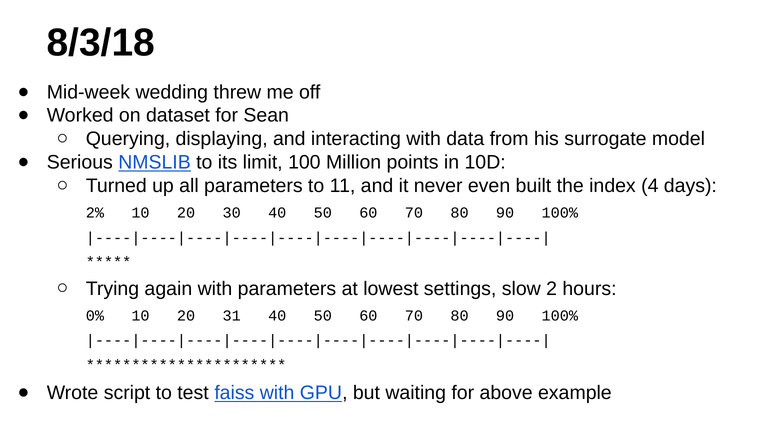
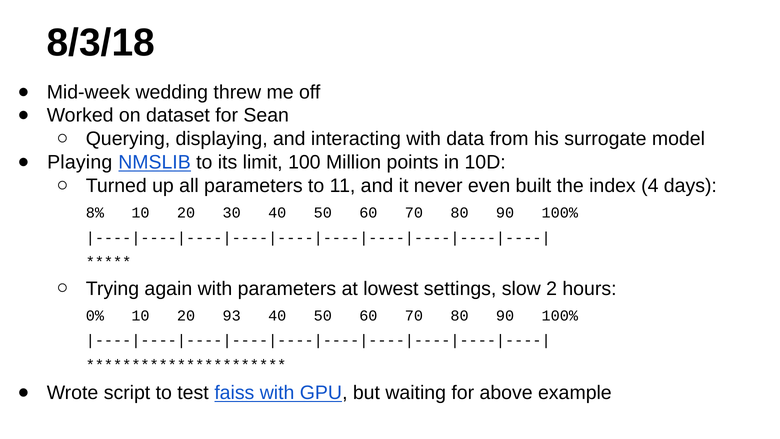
Serious: Serious -> Playing (80, 162)
2%: 2% -> 8% (95, 213)
31: 31 -> 93 (232, 315)
